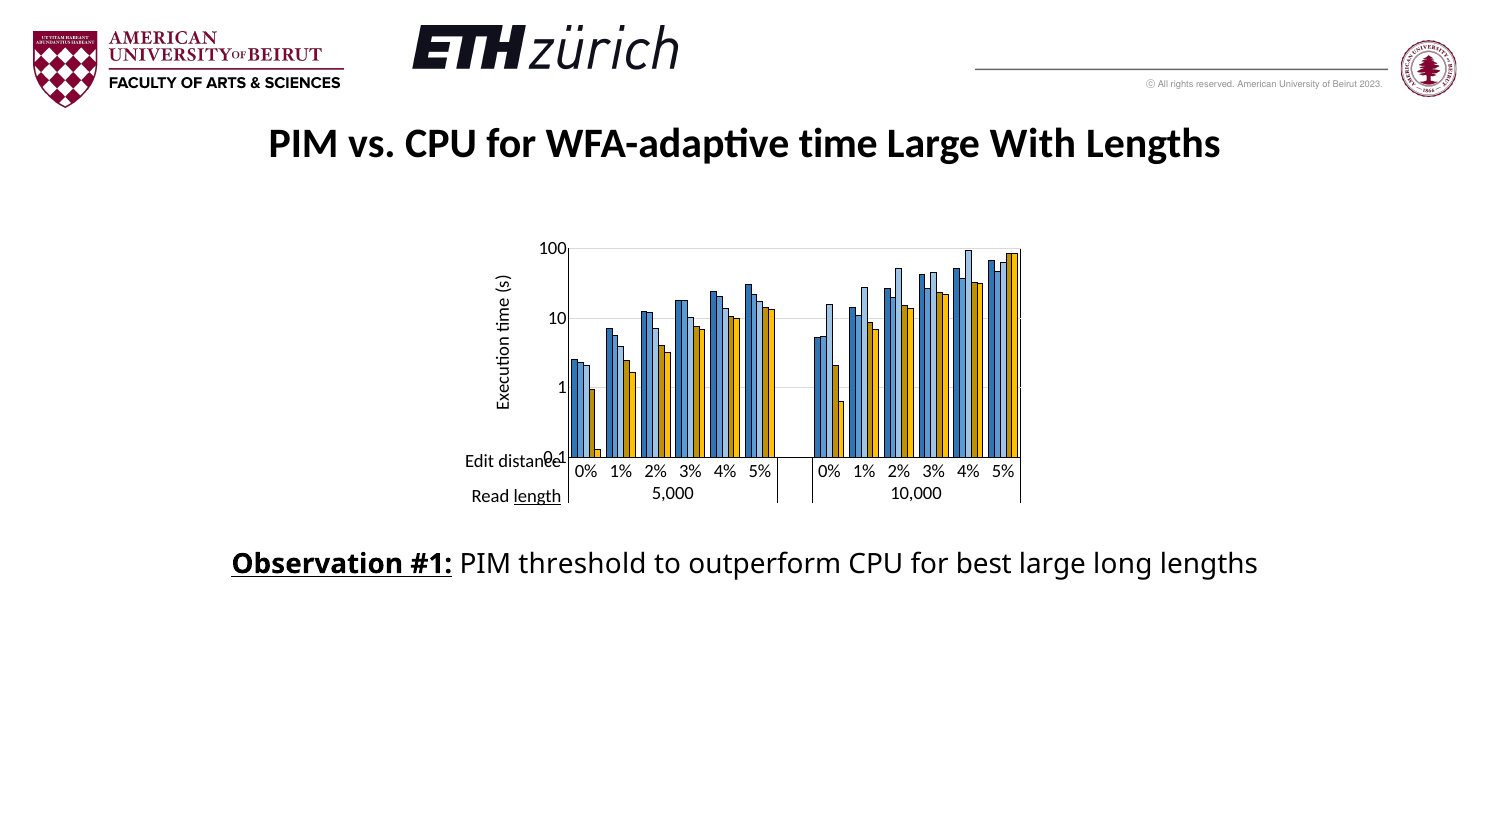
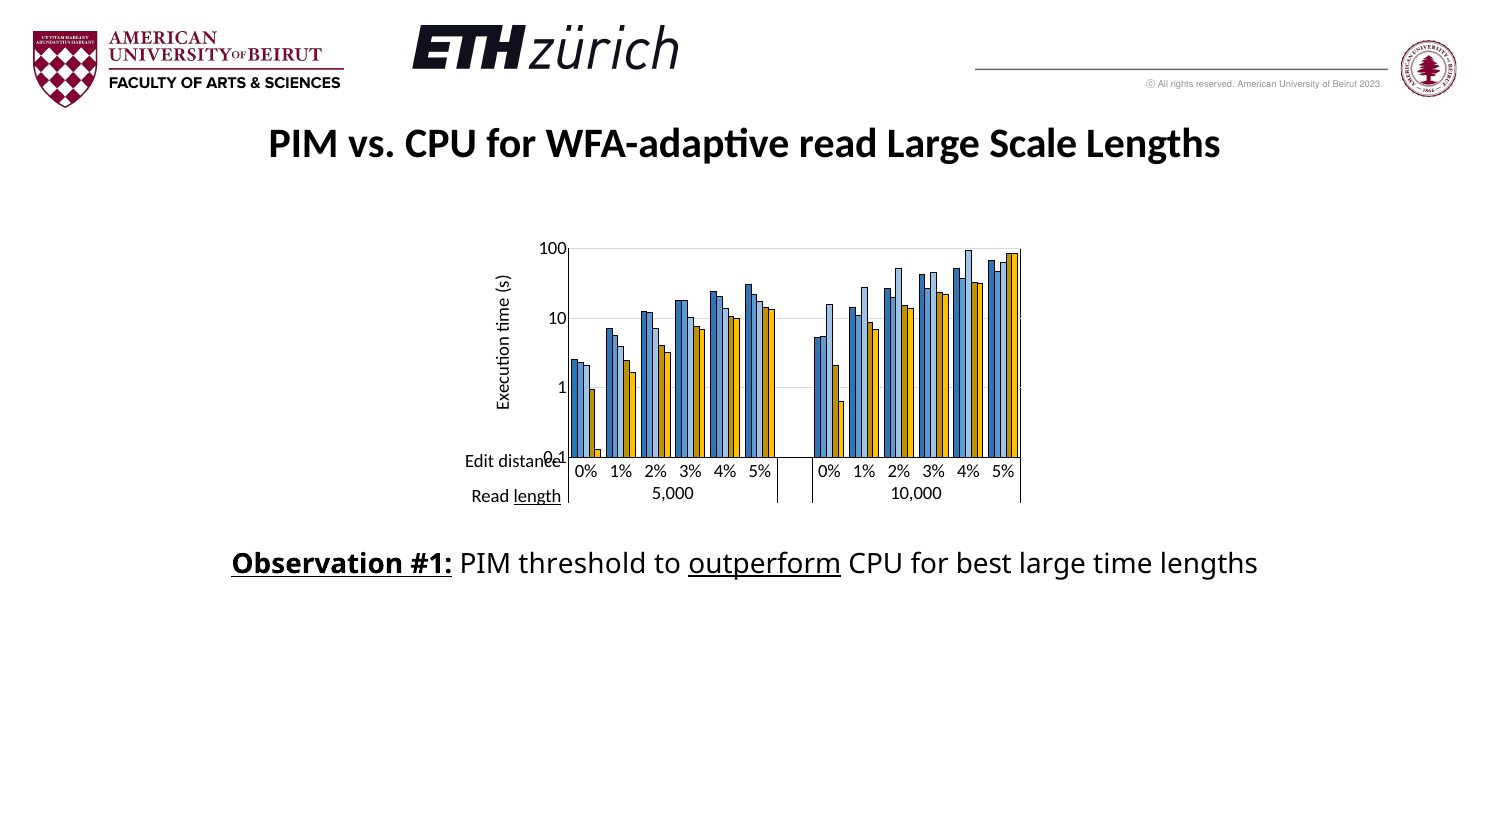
WFA-adaptive time: time -> read (838, 144)
With: With -> Scale (1033, 144)
outperform underline: none -> present (765, 564)
long: long -> time (1123, 564)
